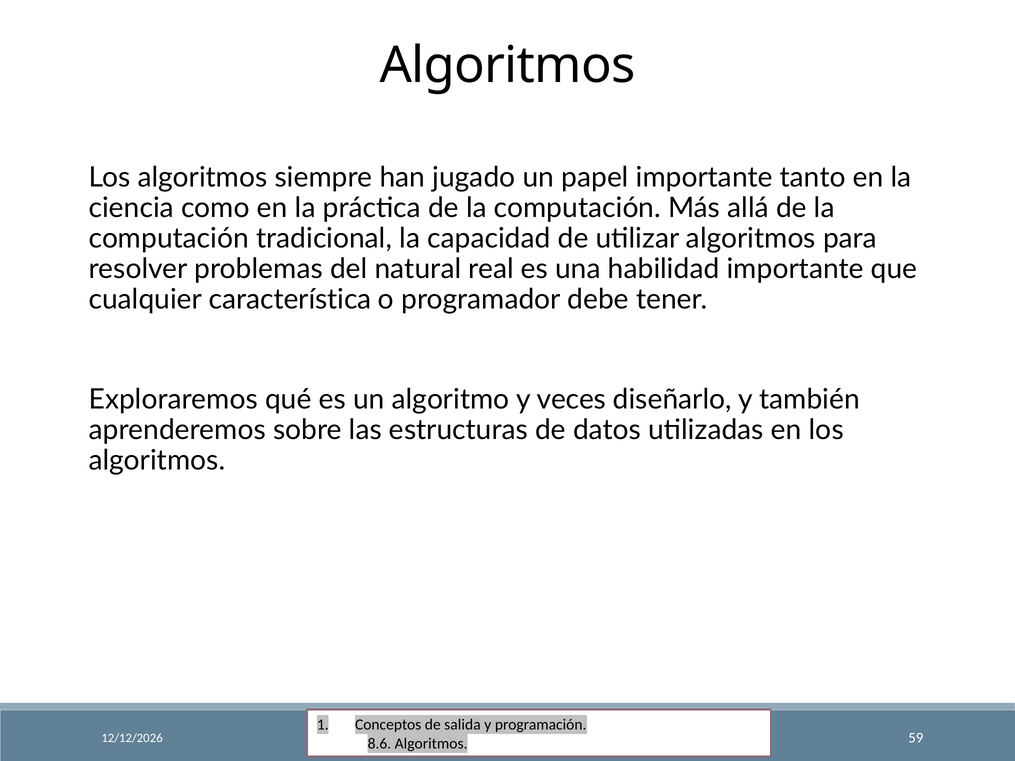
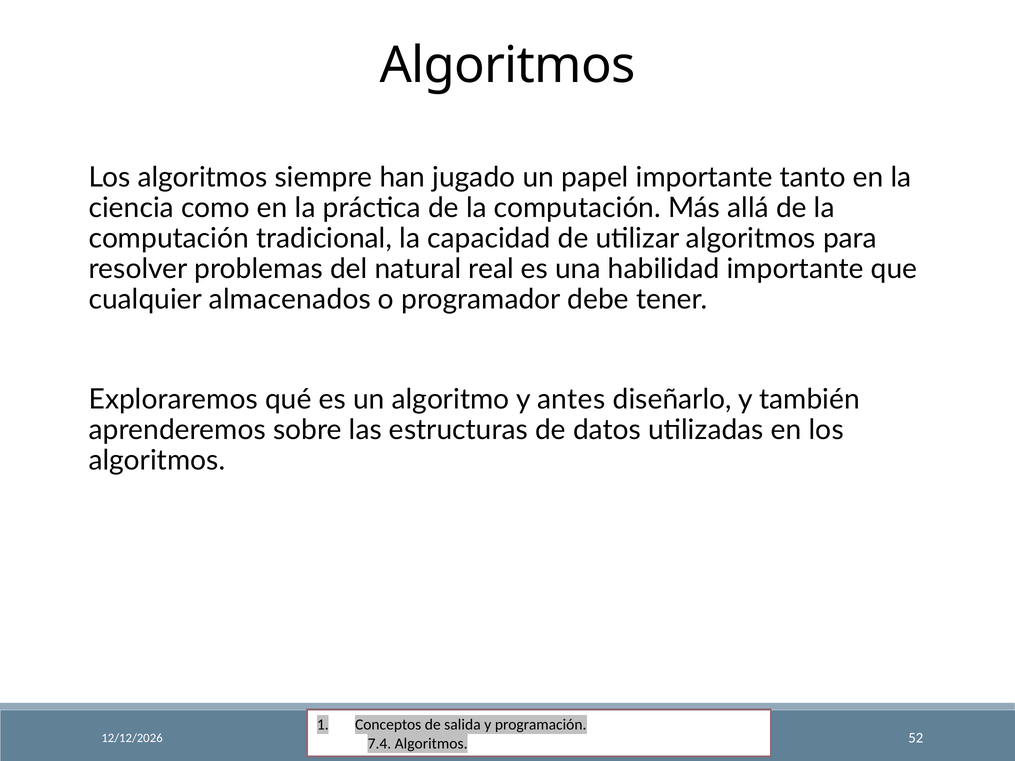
característica: característica -> almacenados (290, 299)
veces: veces -> antes (571, 400)
59: 59 -> 52 (916, 738)
8.6: 8.6 -> 7.4 (379, 744)
